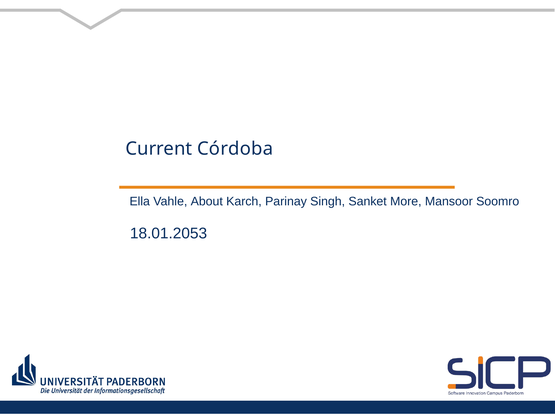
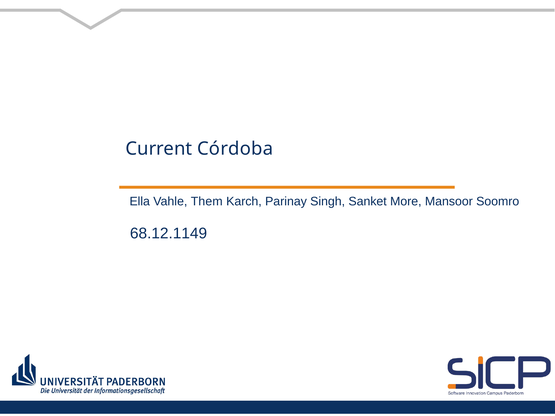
About: About -> Them (207, 202)
18.01.2053: 18.01.2053 -> 68.12.1149 (169, 234)
